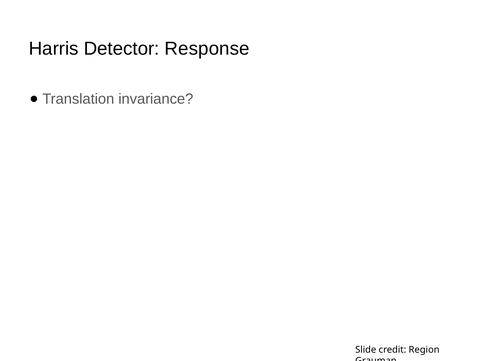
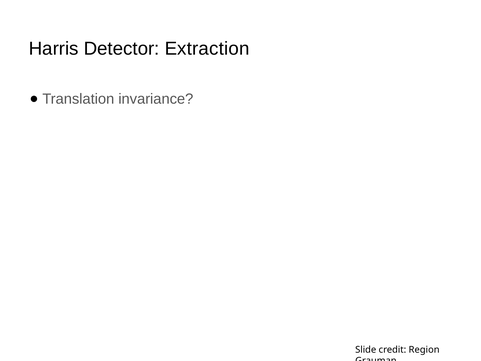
Response: Response -> Extraction (207, 49)
